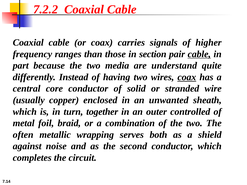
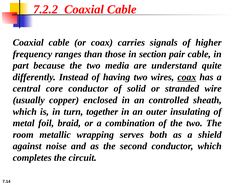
cable underline: present -> none (199, 54)
unwanted: unwanted -> controlled (169, 100)
controlled: controlled -> insulating (190, 112)
often: often -> room (23, 135)
